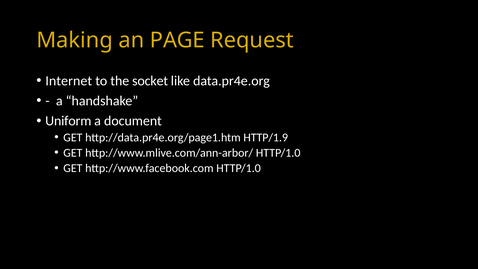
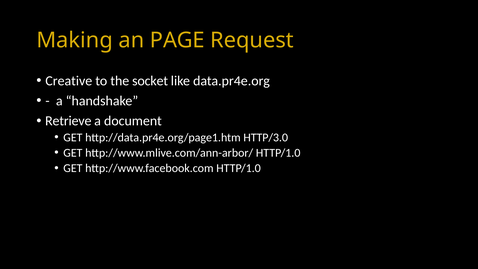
Internet: Internet -> Creative (69, 81)
Uniform: Uniform -> Retrieve (68, 121)
HTTP/1.9: HTTP/1.9 -> HTTP/3.0 (266, 137)
